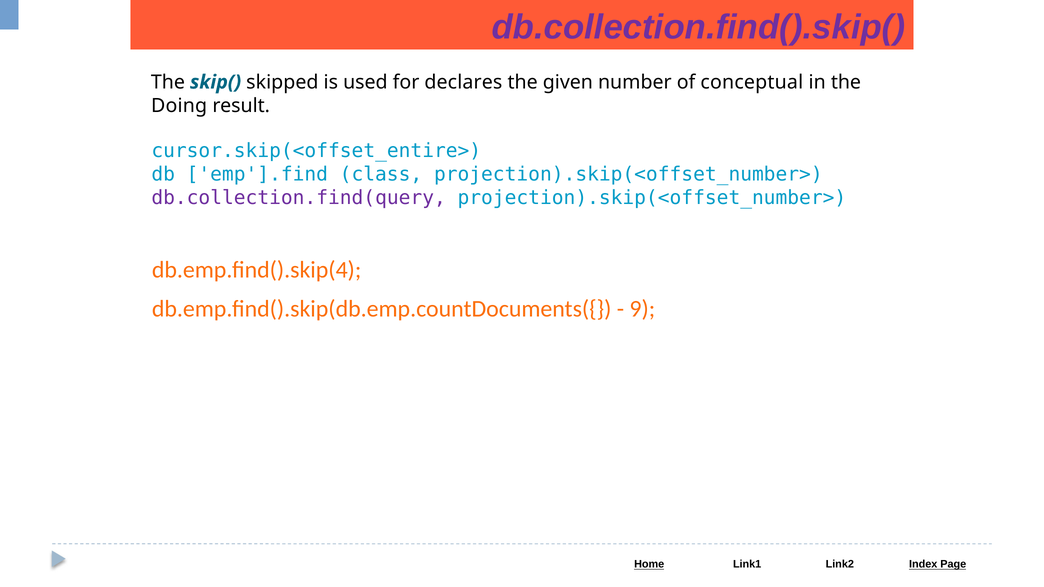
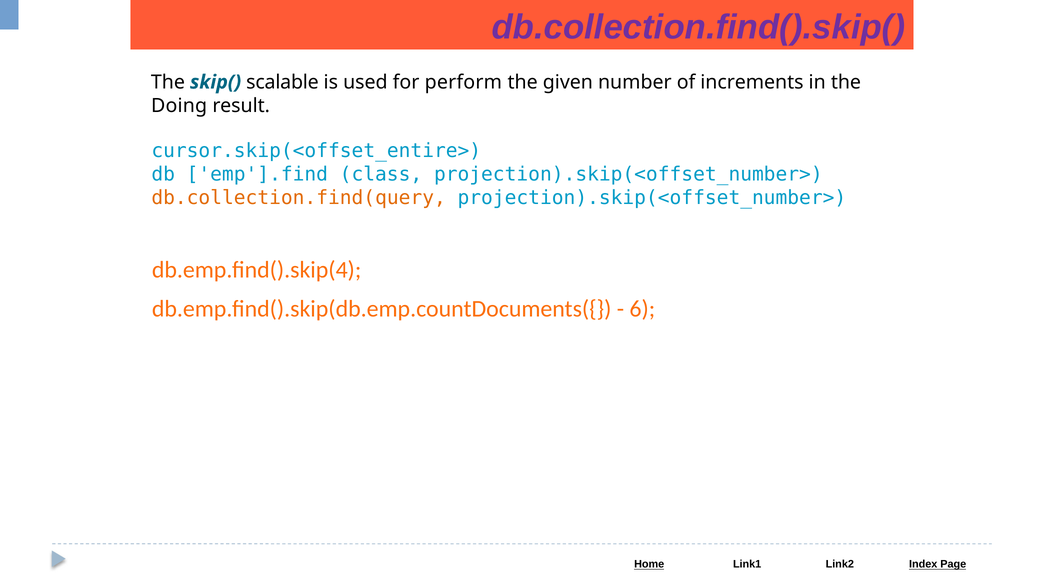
skipped: skipped -> scalable (282, 82)
declares: declares -> perform (463, 82)
conceptual: conceptual -> increments (752, 82)
db.collection.find(query colour: purple -> orange (299, 198)
9: 9 -> 6 (642, 309)
